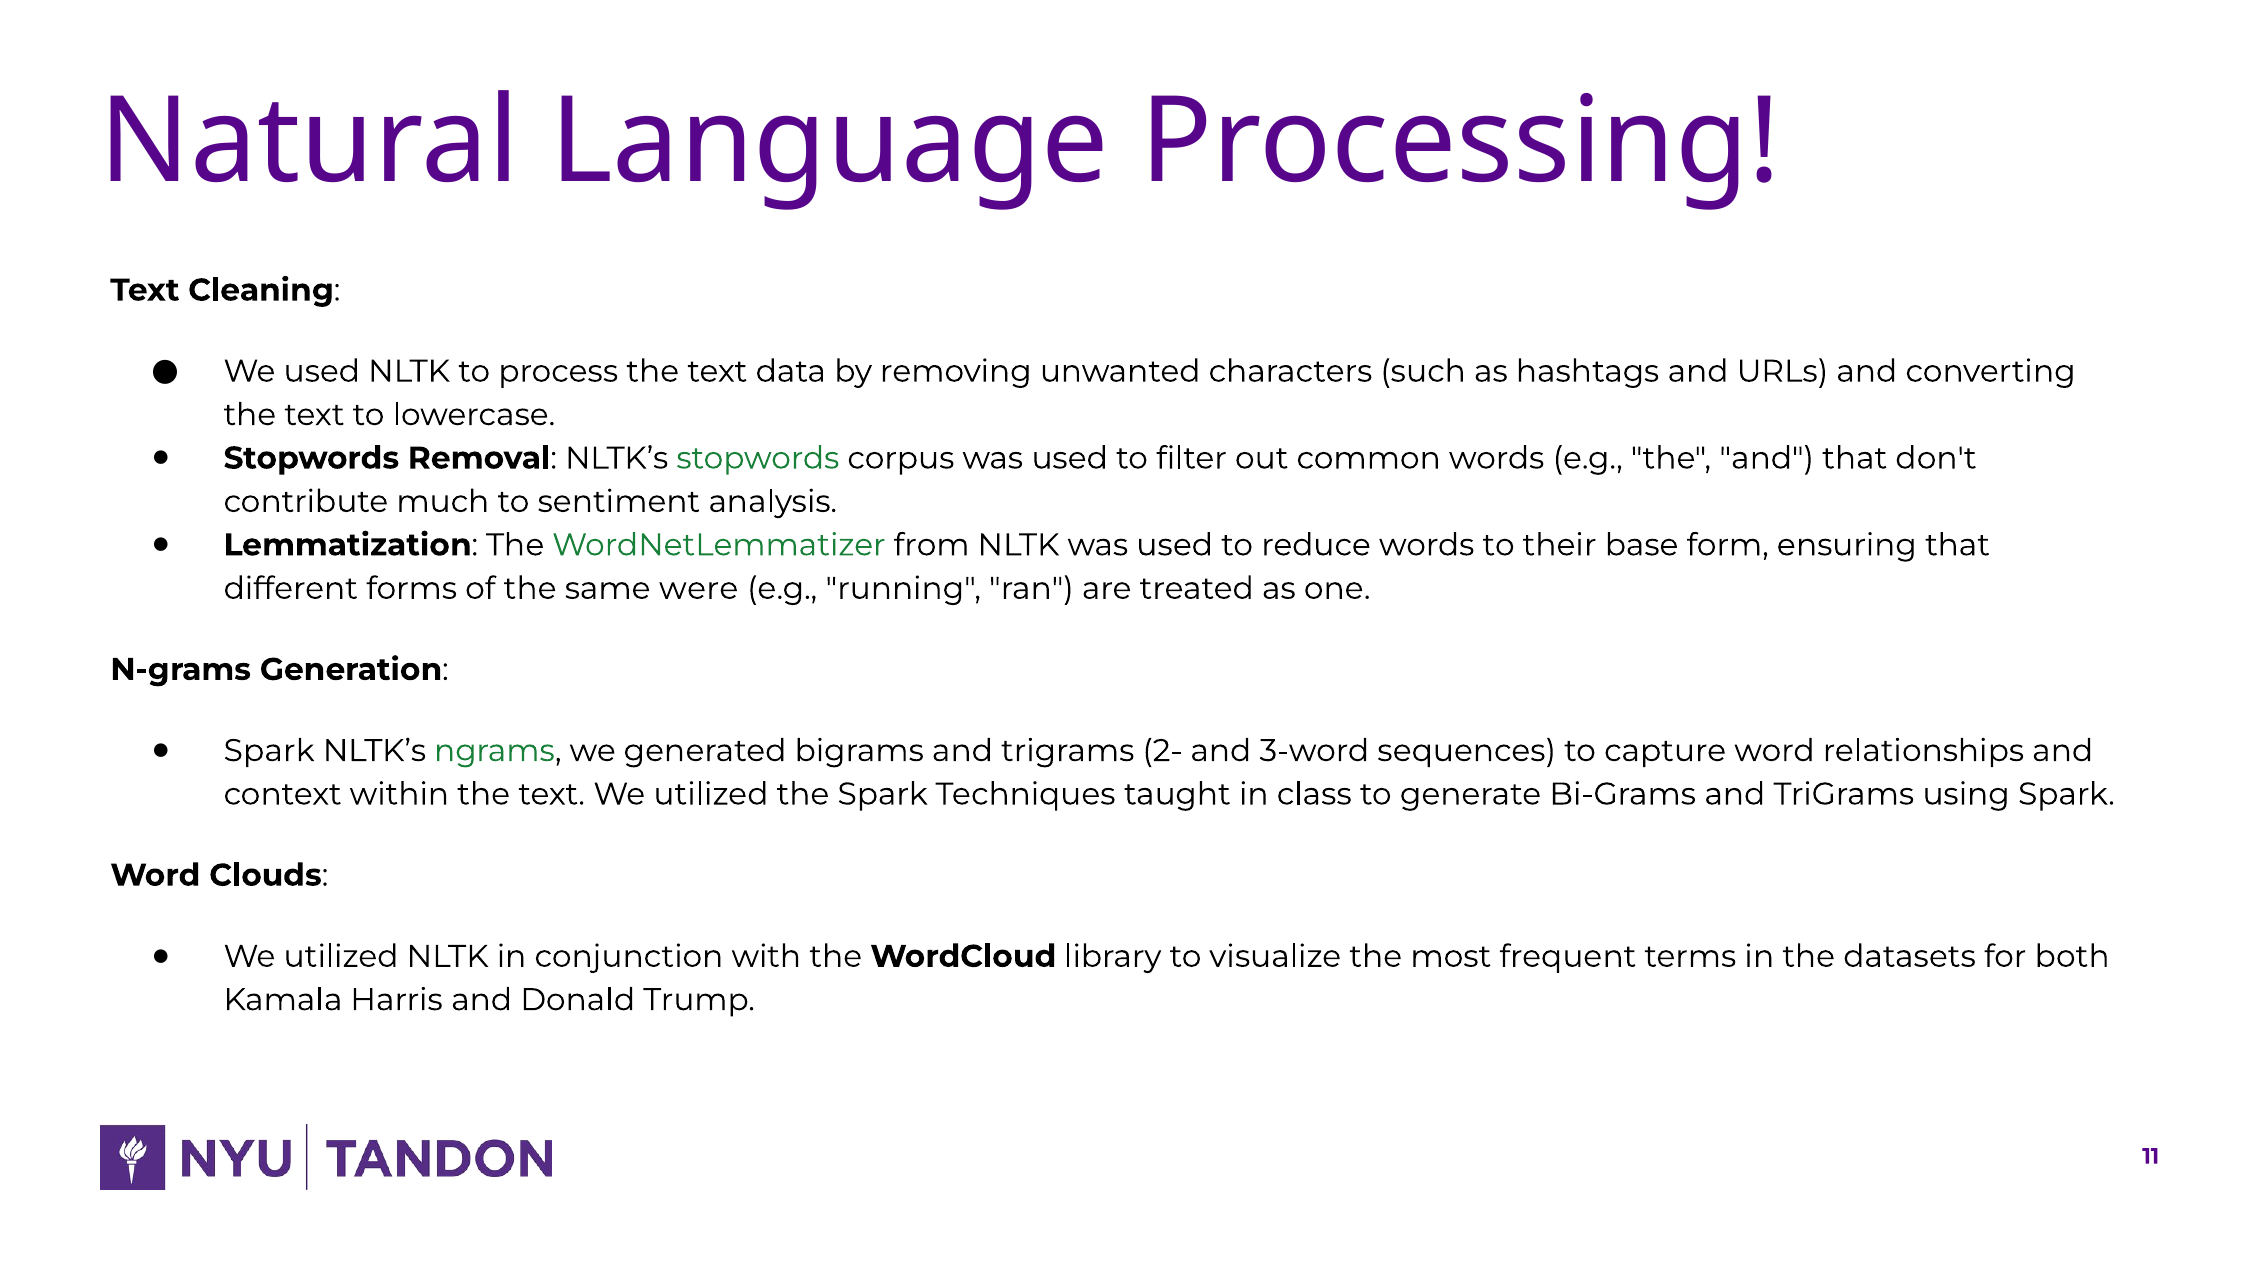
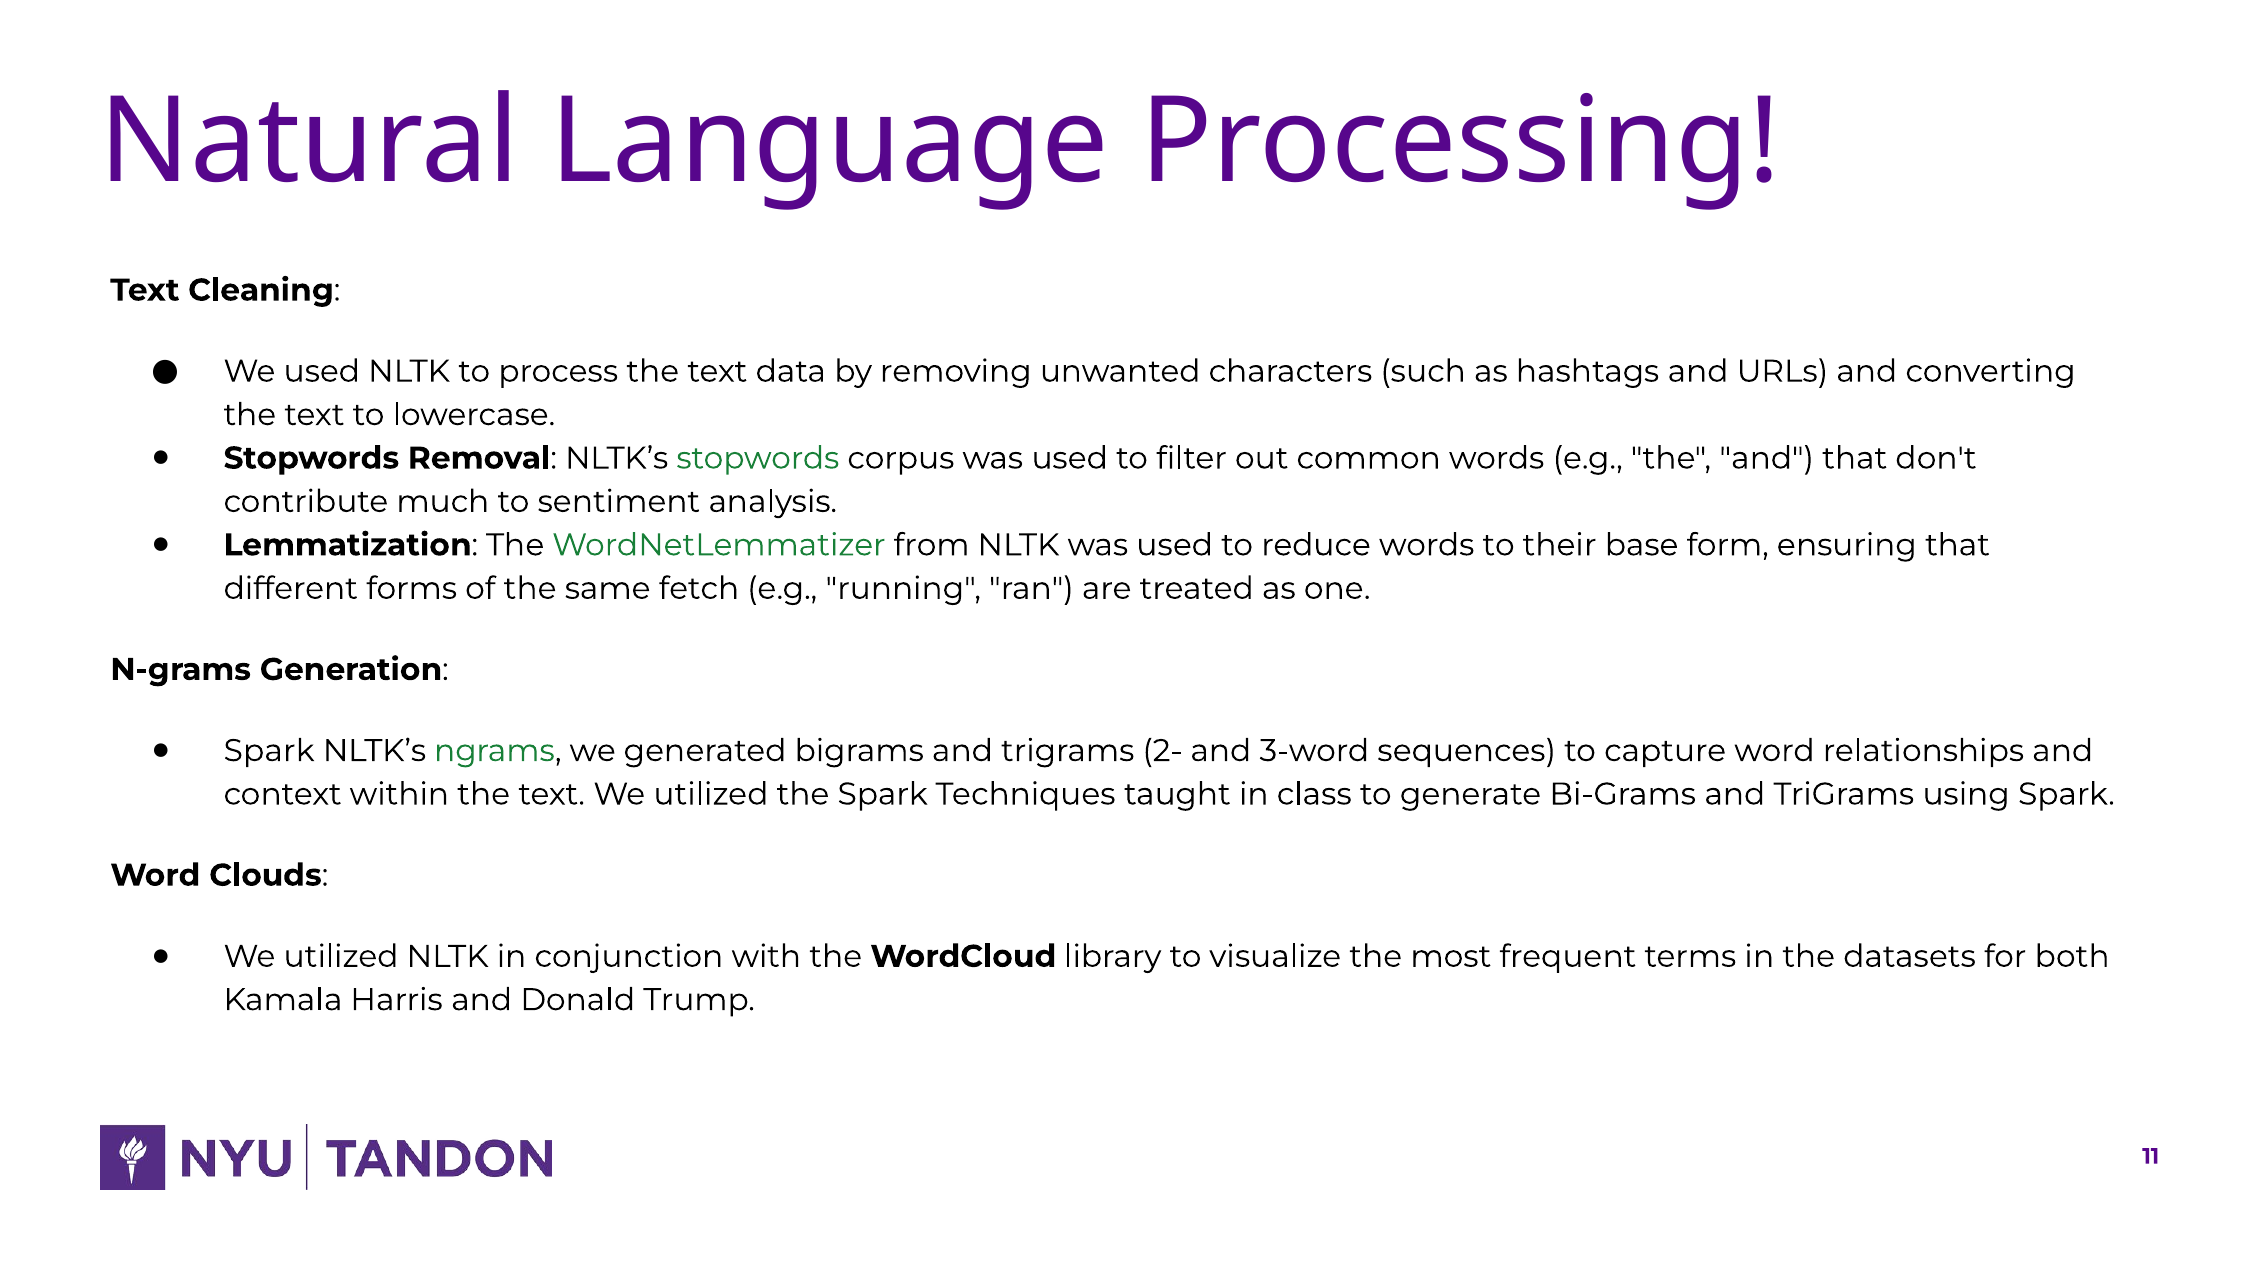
were: were -> fetch (699, 588)
